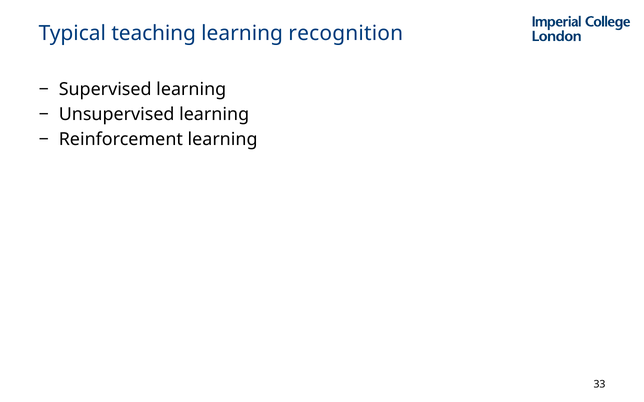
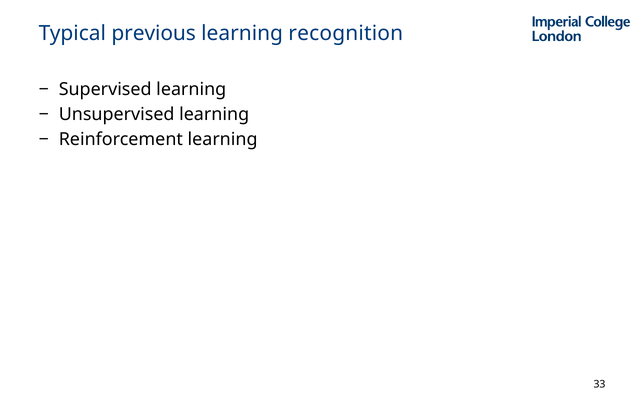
teaching: teaching -> previous (154, 33)
